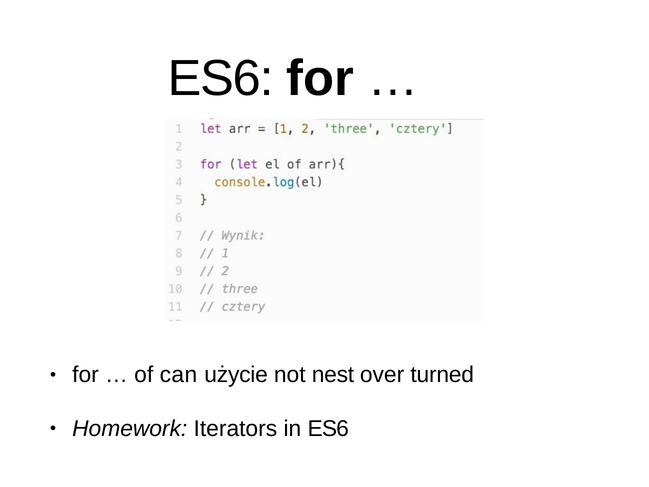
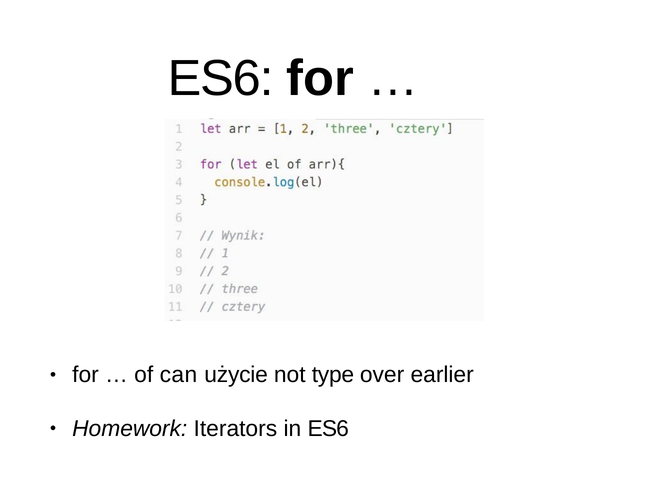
nest: nest -> type (333, 375)
turned: turned -> earlier (442, 375)
